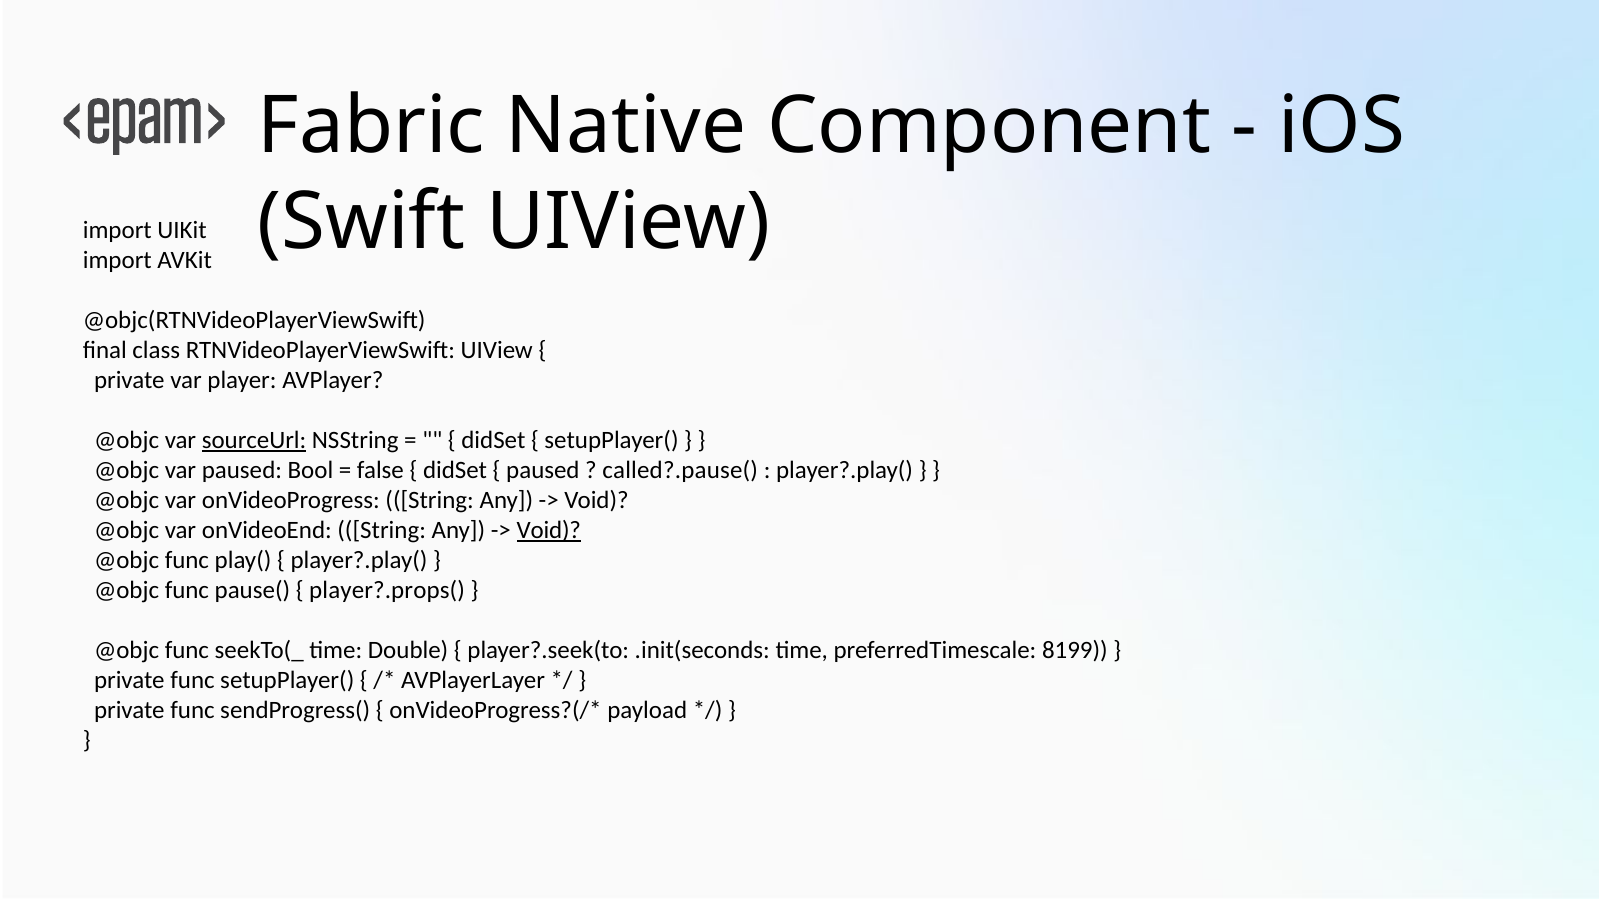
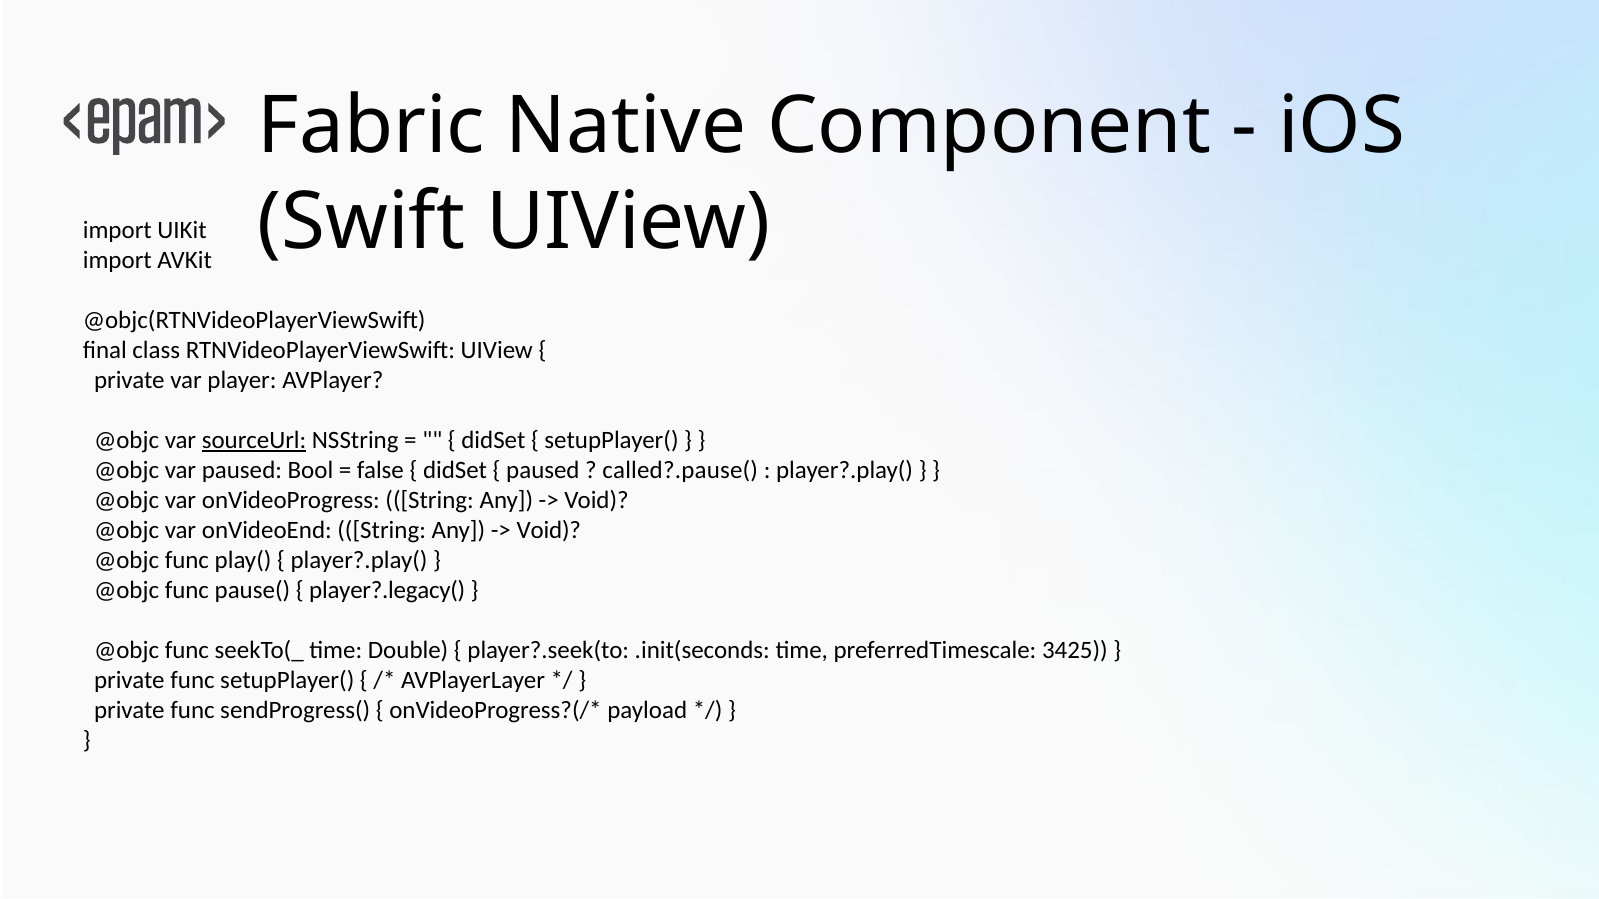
Void underline: present -> none (549, 531)
player?.props(: player?.props( -> player?.legacy( (387, 591)
8199: 8199 -> 3425 (1075, 650)
